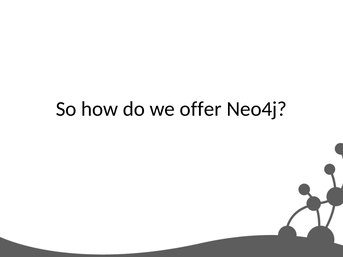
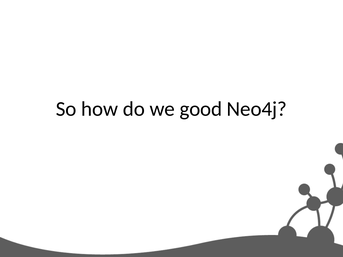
offer: offer -> good (201, 109)
